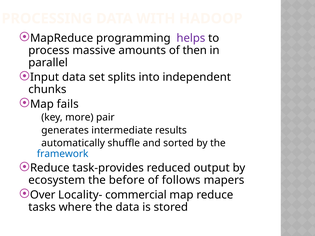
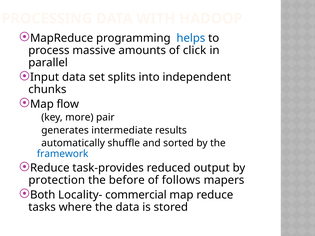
helps colour: purple -> blue (191, 38)
then: then -> click (195, 50)
fails: fails -> flow (68, 104)
ecosystem: ecosystem -> protection (57, 180)
Over: Over -> Both (43, 195)
